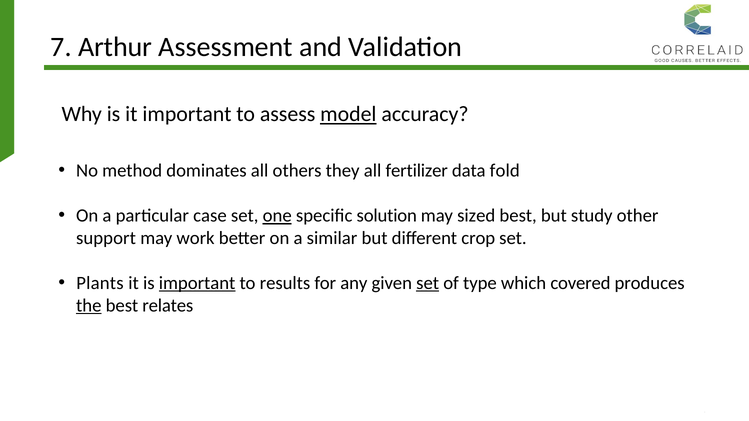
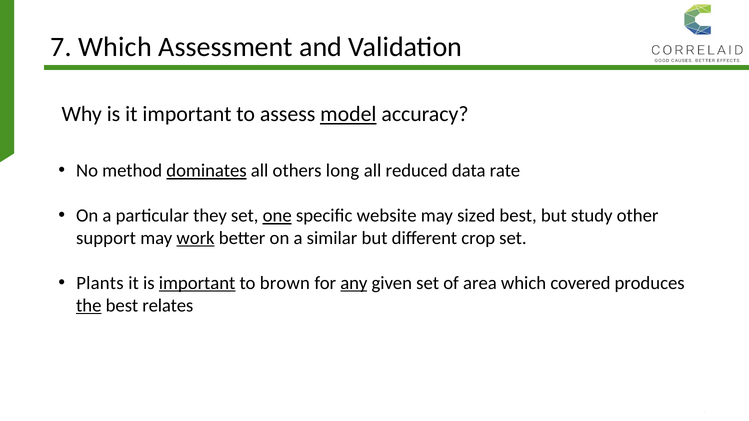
7 Arthur: Arthur -> Which (115, 47)
dominates underline: none -> present (207, 171)
they: they -> long (343, 171)
fertilizer: fertilizer -> reduced (417, 171)
fold: fold -> rate (505, 171)
case: case -> they (210, 216)
solution: solution -> website (387, 216)
work underline: none -> present (196, 238)
results: results -> brown (285, 283)
any underline: none -> present (354, 283)
set underline: present -> none (428, 283)
type: type -> area (480, 283)
